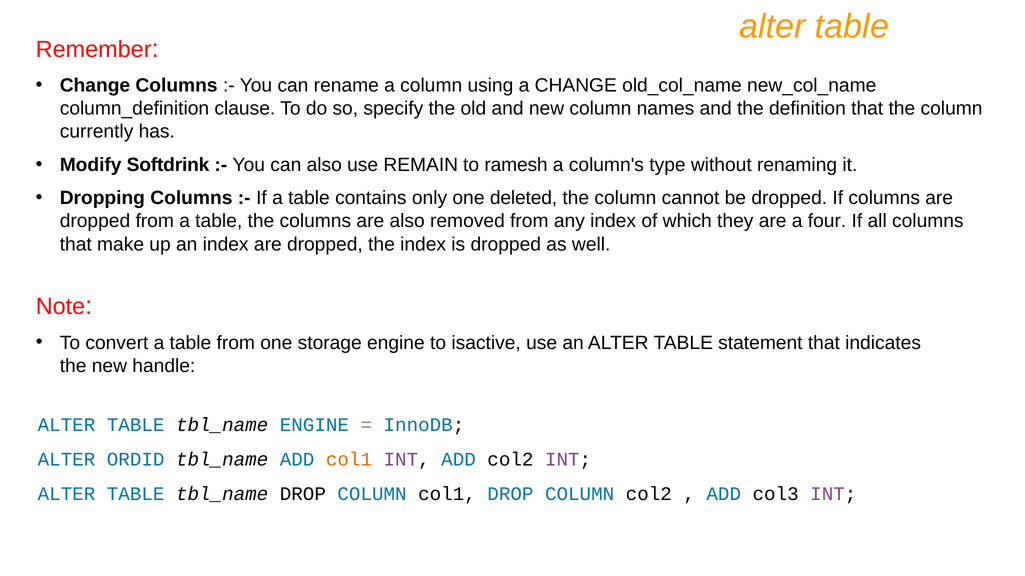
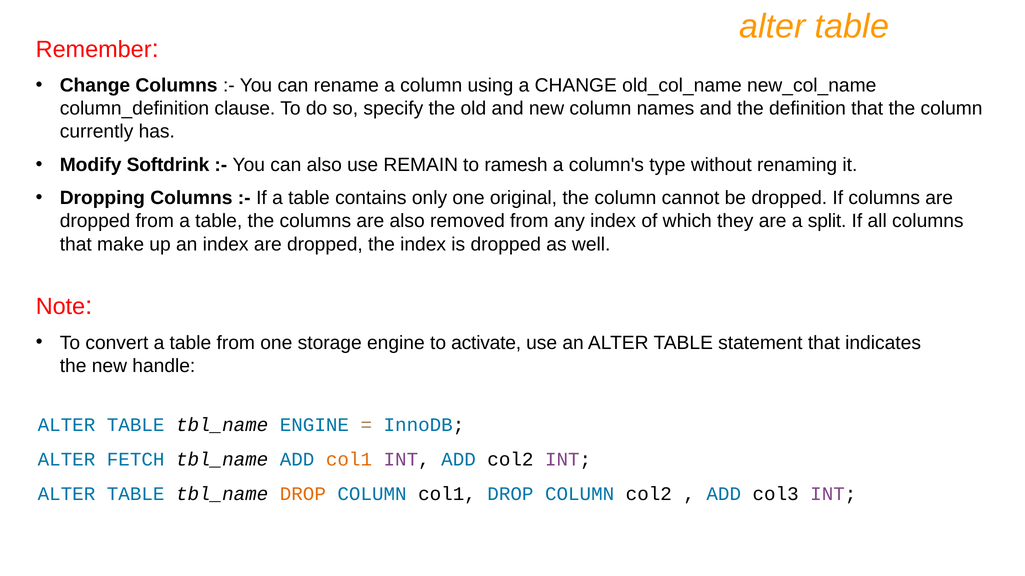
deleted: deleted -> original (523, 198)
four: four -> split (827, 221)
isactive: isactive -> activate (486, 343)
ORDID: ORDID -> FETCH (136, 460)
DROP colour: black -> orange (303, 495)
